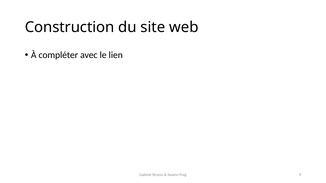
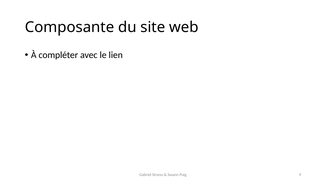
Construction: Construction -> Composante (70, 27)
